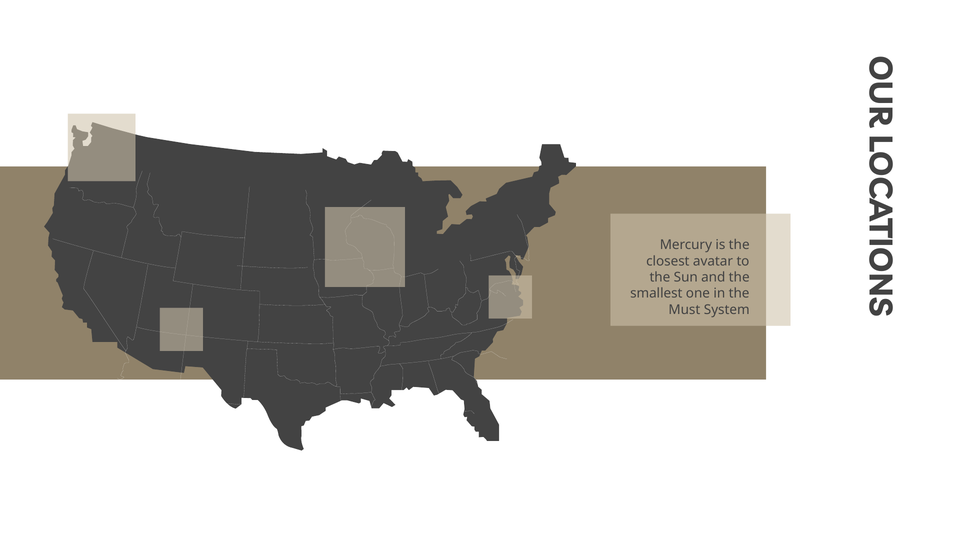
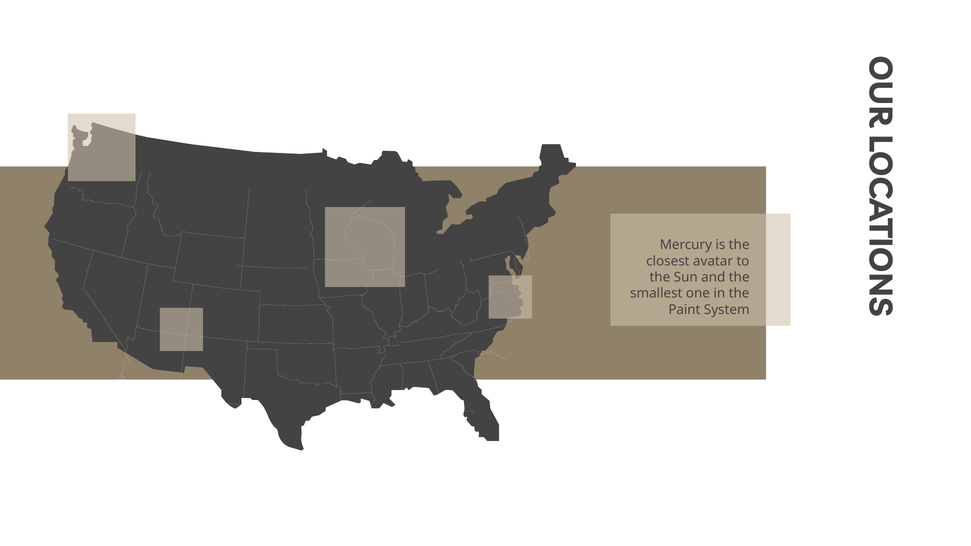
Must: Must -> Paint (684, 310)
